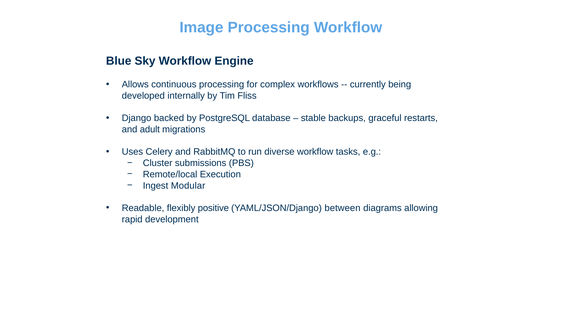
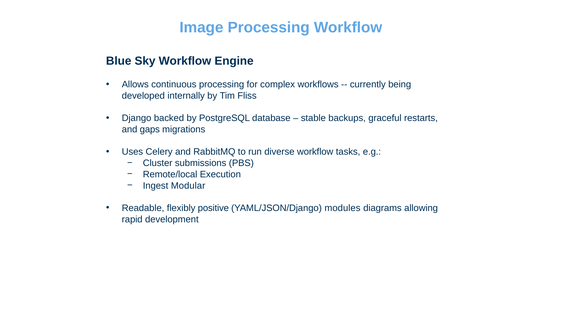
adult: adult -> gaps (150, 130)
between: between -> modules (343, 208)
